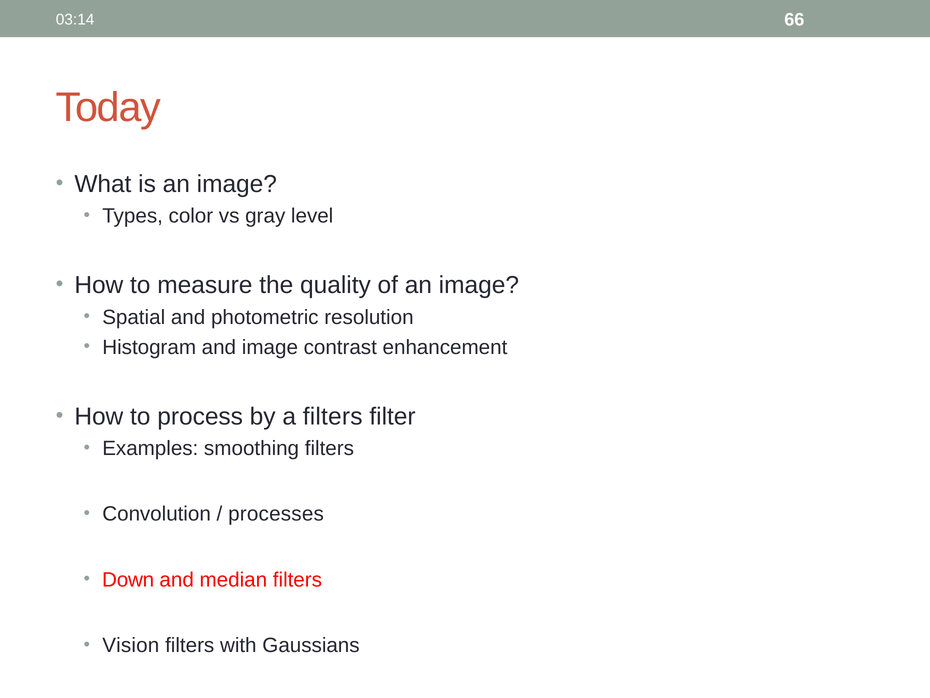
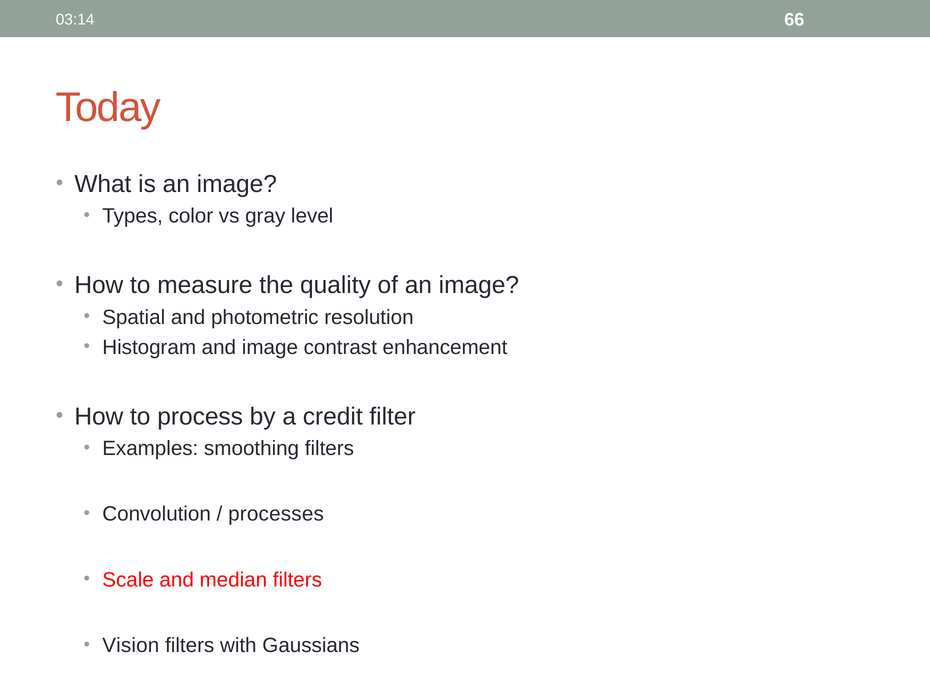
a filters: filters -> credit (333, 416)
Down: Down -> Scale (128, 579)
